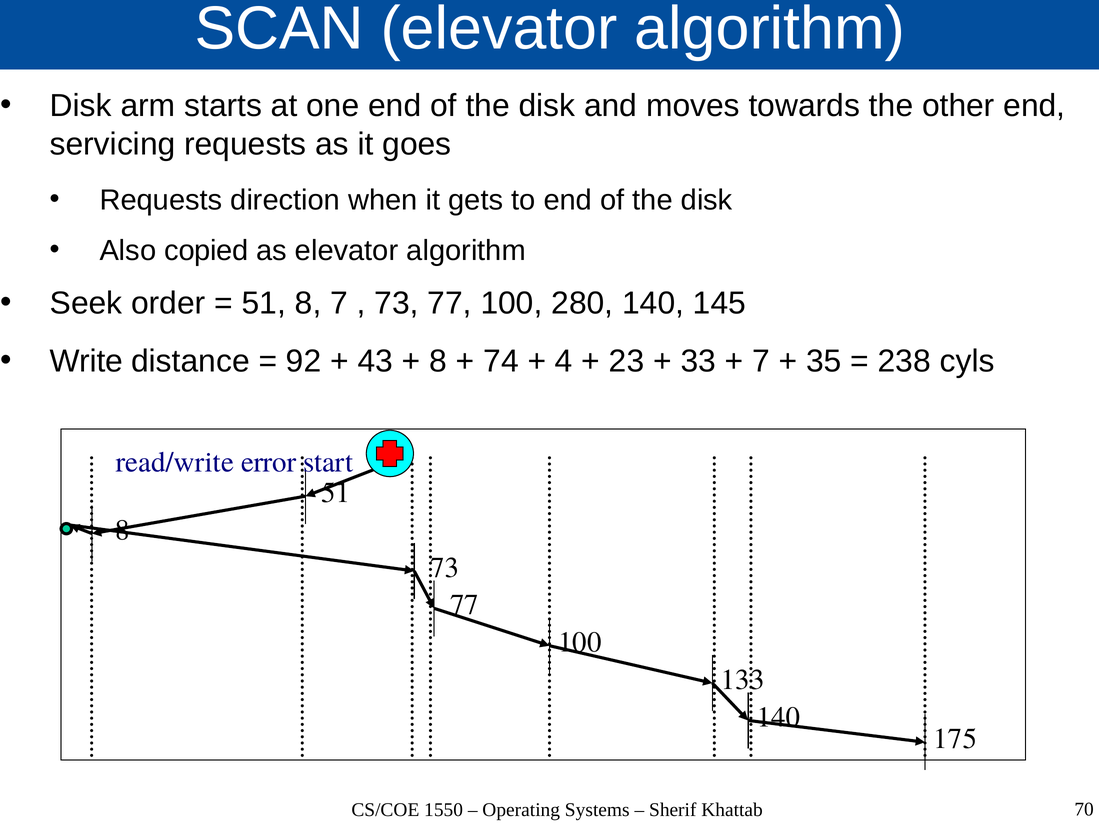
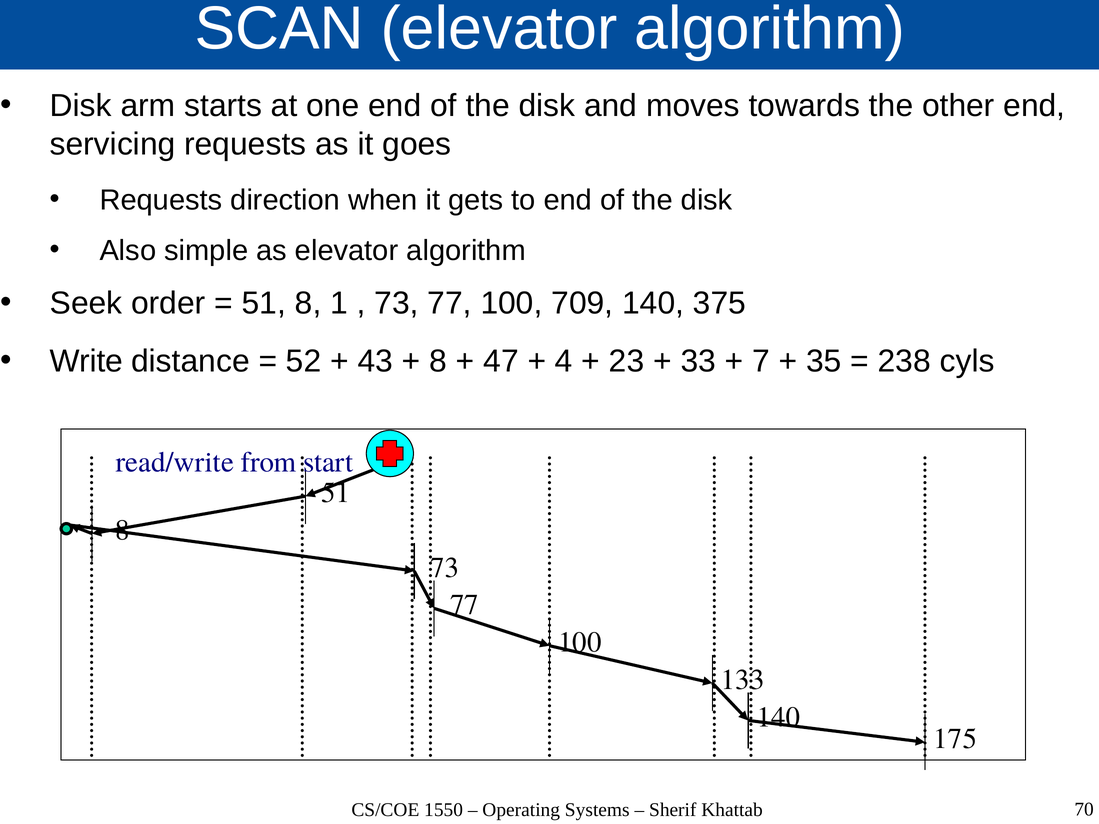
copied: copied -> simple (206, 251)
8 7: 7 -> 1 (339, 303)
280: 280 -> 709 (582, 303)
145: 145 -> 375 (719, 303)
92: 92 -> 52 (304, 361)
74: 74 -> 47 (501, 361)
error: error -> from (269, 462)
